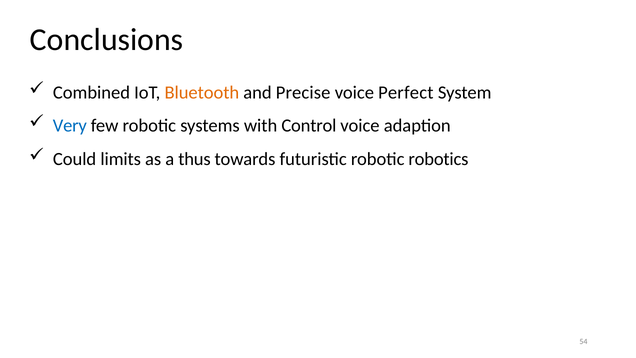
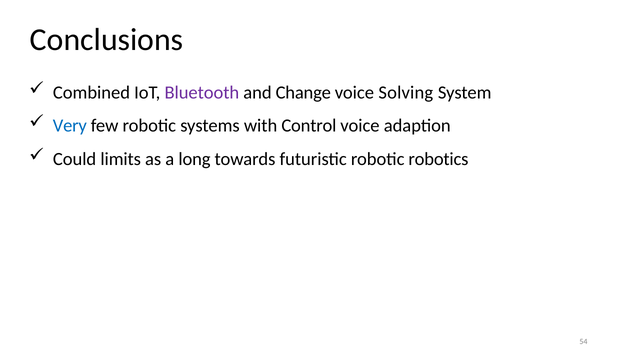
Bluetooth colour: orange -> purple (202, 92)
Precise: Precise -> Change (303, 92)
Perfect: Perfect -> Solving (406, 92)
thus: thus -> long (194, 159)
